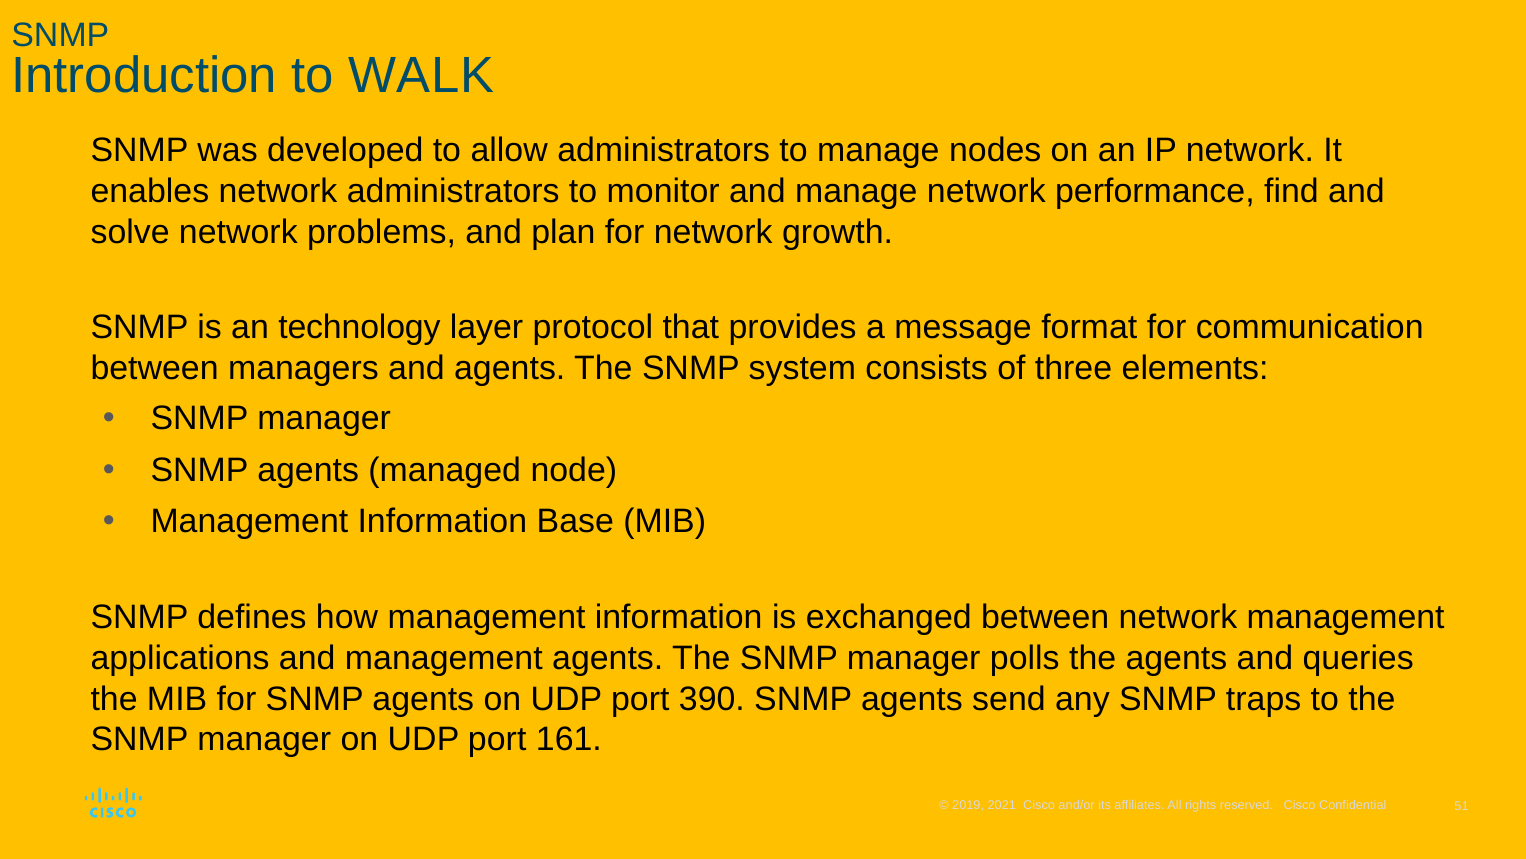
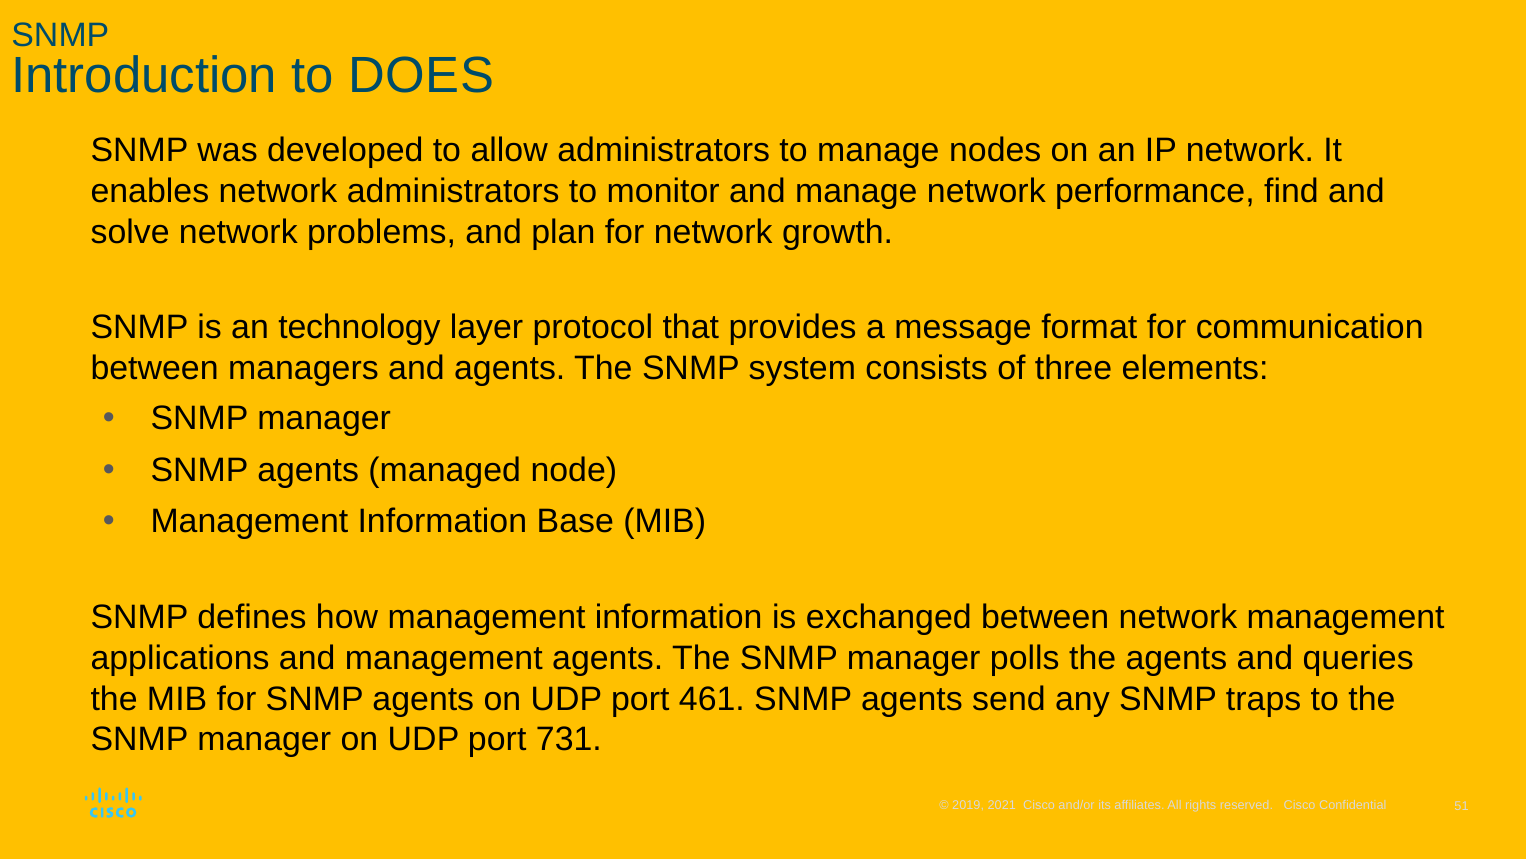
WALK: WALK -> DOES (421, 75)
390: 390 -> 461 (712, 699)
161: 161 -> 731 (569, 739)
